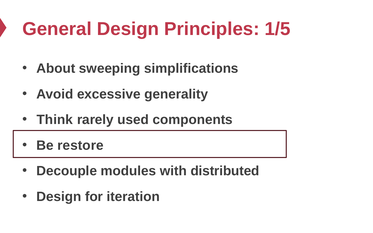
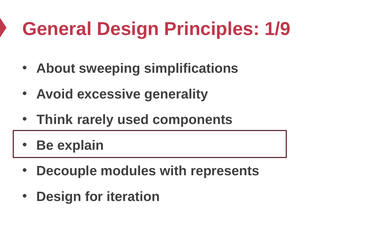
1/5: 1/5 -> 1/9 (278, 29)
restore: restore -> explain (81, 145)
distributed: distributed -> represents (225, 171)
